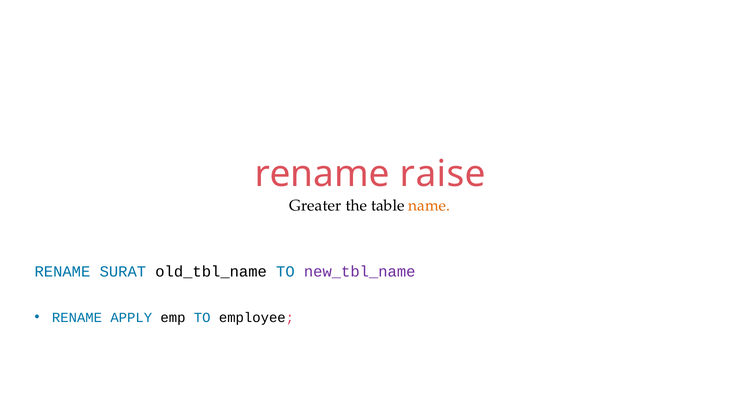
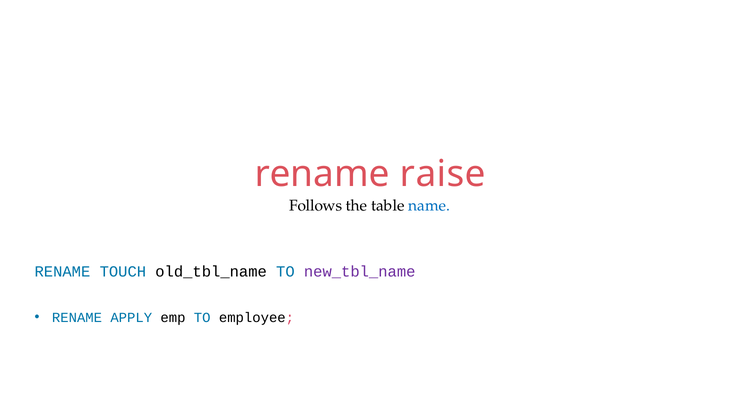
Greater: Greater -> Follows (316, 206)
name colour: orange -> blue (429, 206)
SURAT: SURAT -> TOUCH (123, 272)
